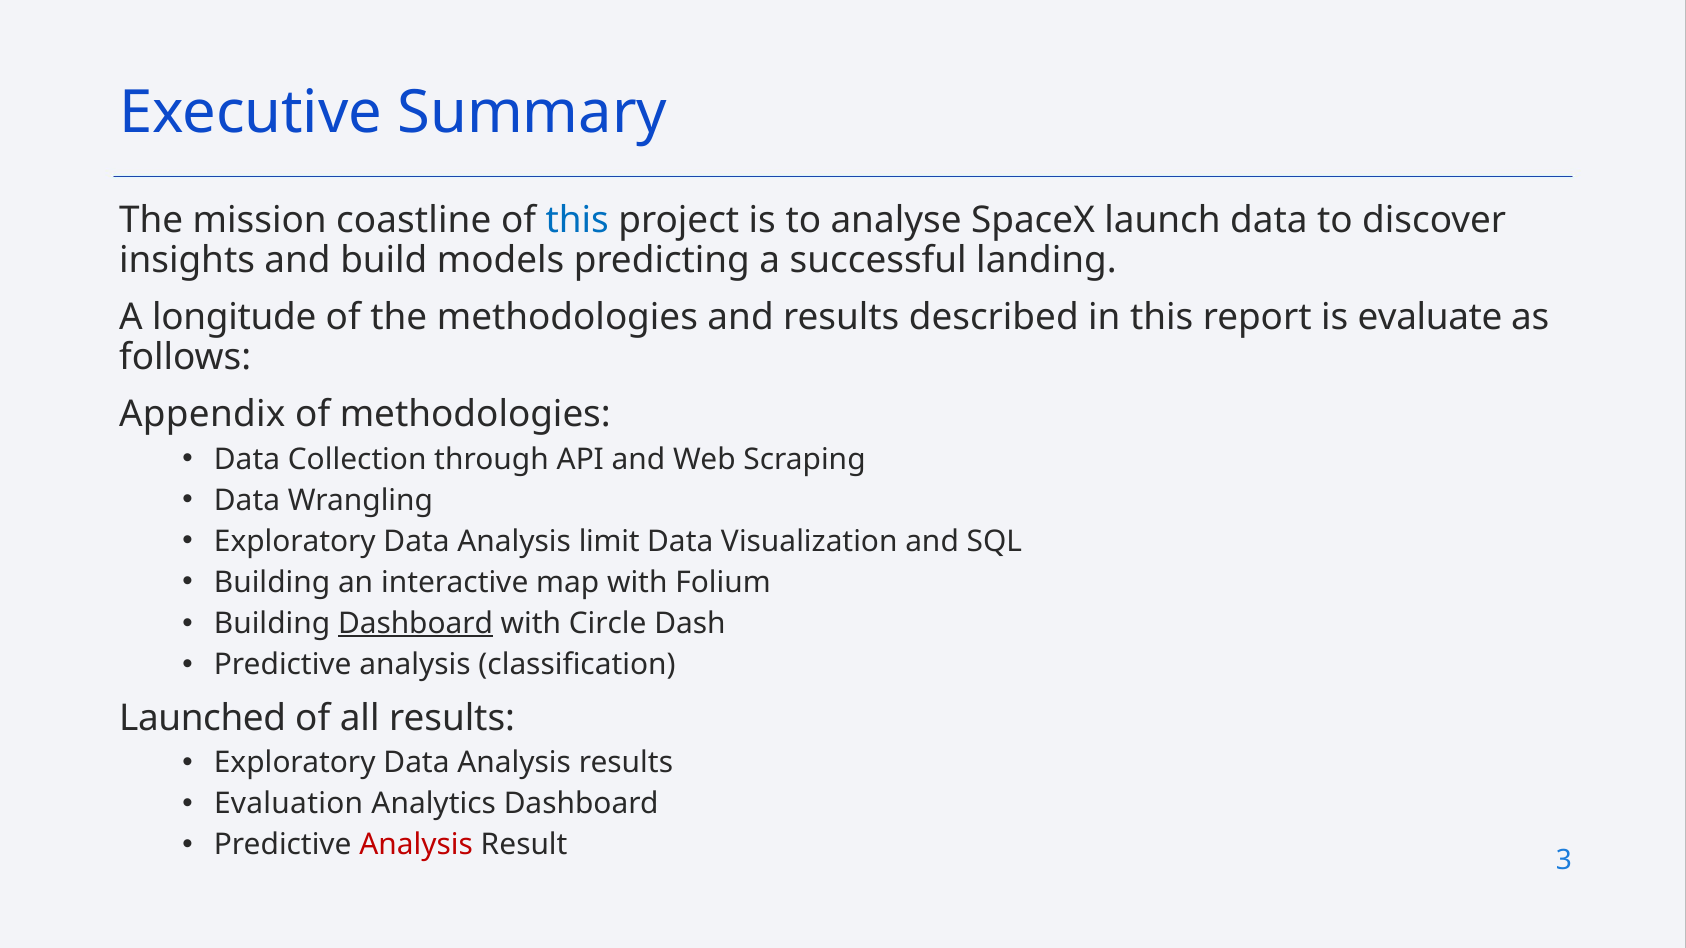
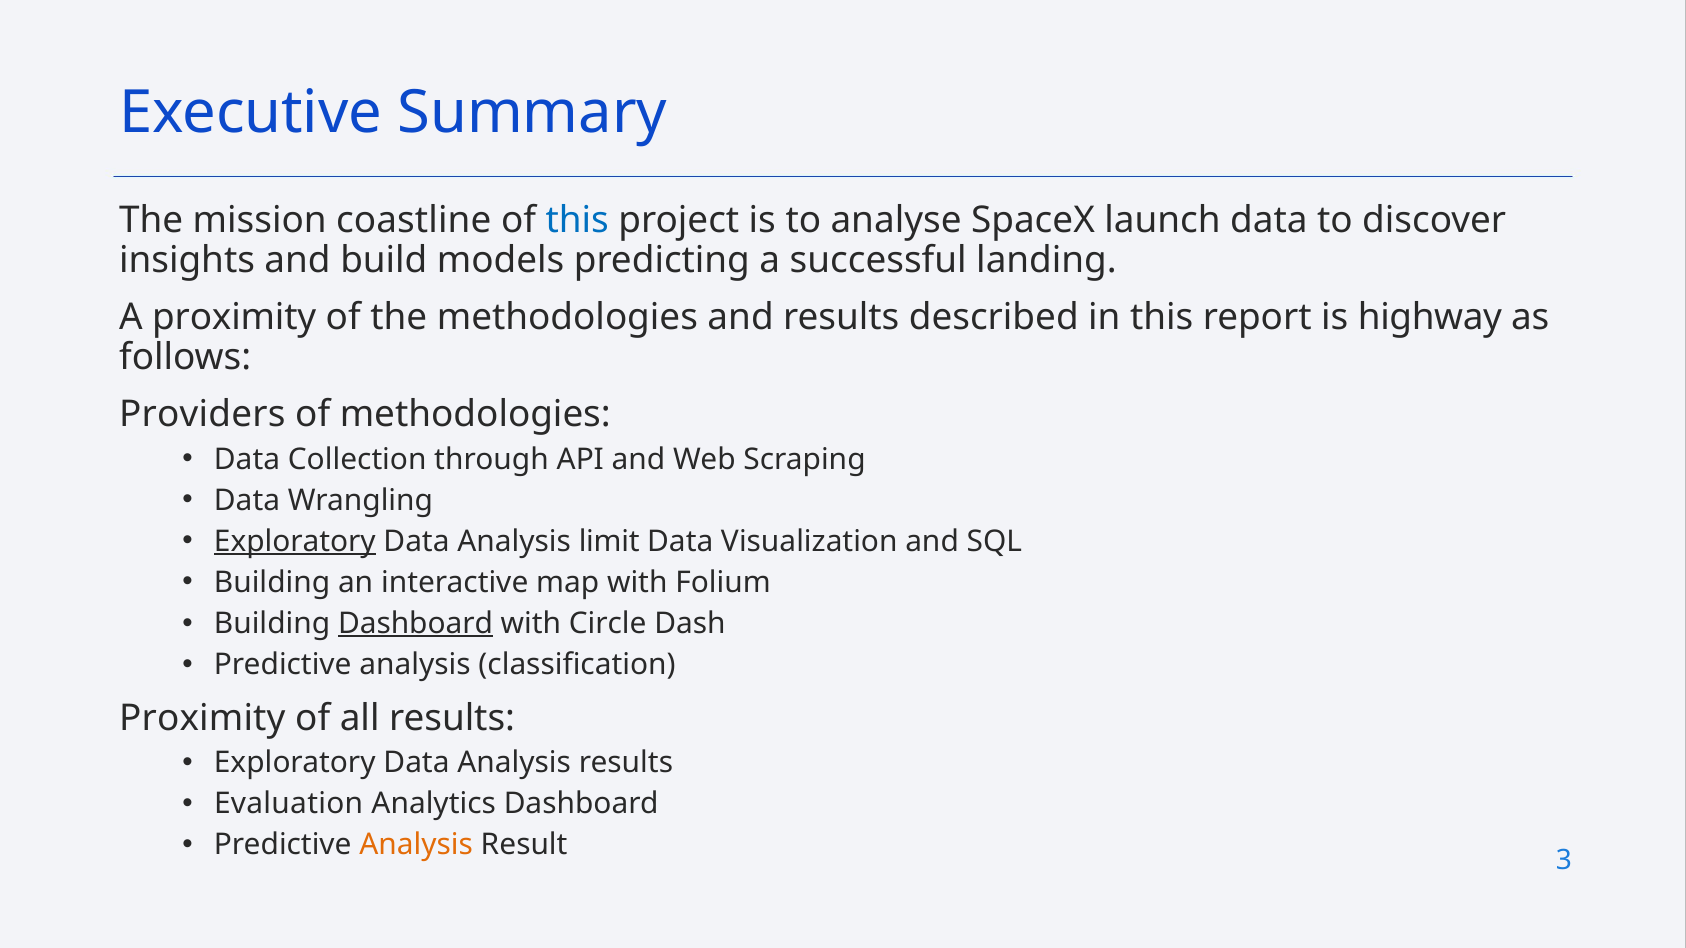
A longitude: longitude -> proximity (234, 317)
evaluate: evaluate -> highway (1430, 317)
Appendix: Appendix -> Providers (202, 415)
Exploratory underline: none -> present (295, 542)
Launched: Launched -> Proximity (202, 718)
Analysis colour: red -> orange (416, 845)
